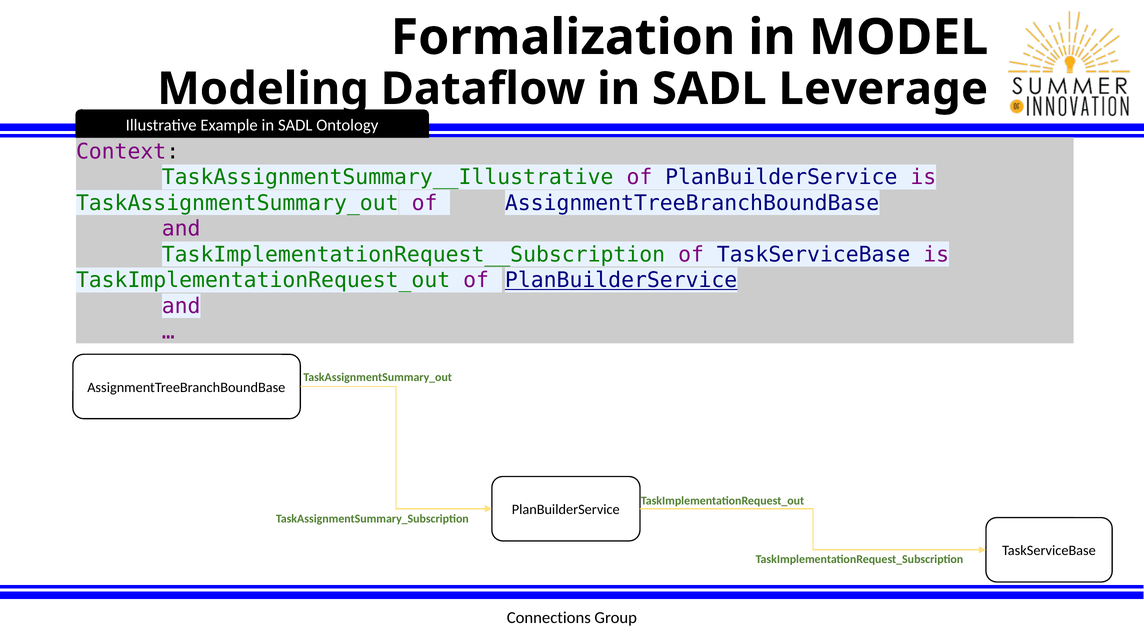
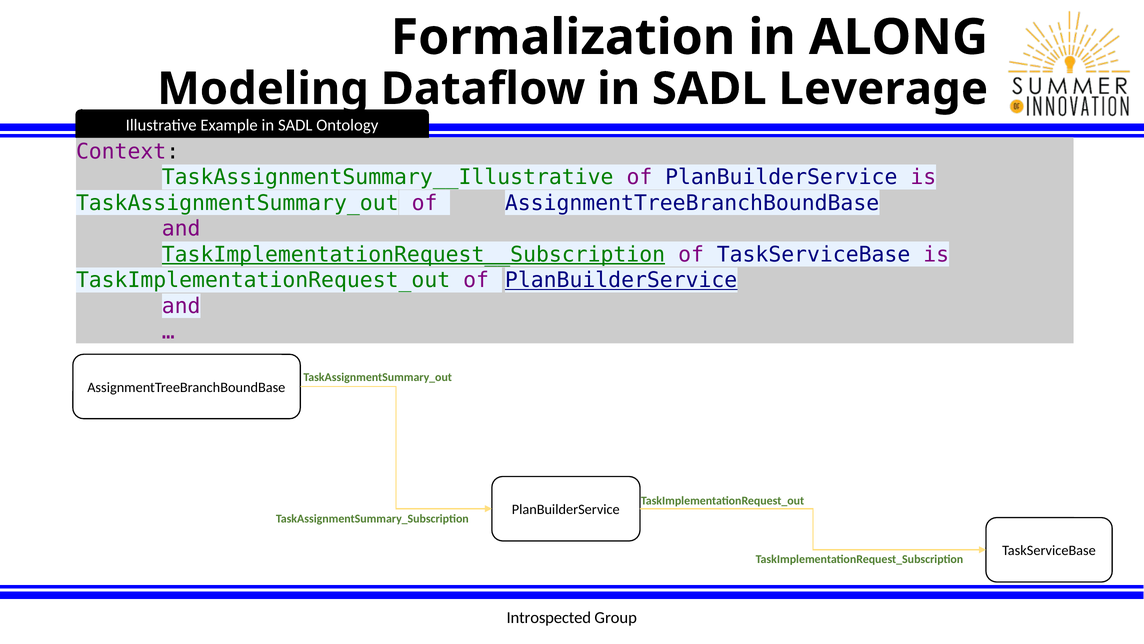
MODEL: MODEL -> ALONG (899, 37)
TaskImplementationRequest__Subscription underline: none -> present (413, 254)
Connections: Connections -> Introspected (549, 617)
